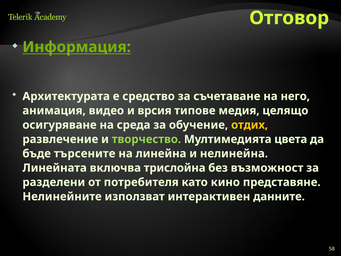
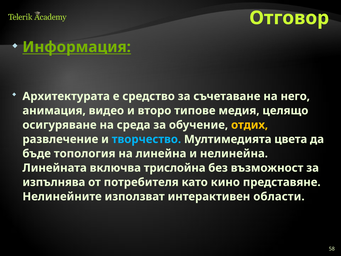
врсия: врсия -> второ (154, 111)
творчество colour: light green -> light blue (146, 139)
търсените: търсените -> топология (85, 153)
разделени: разделени -> изпълнява (54, 182)
данните: данните -> области (279, 196)
